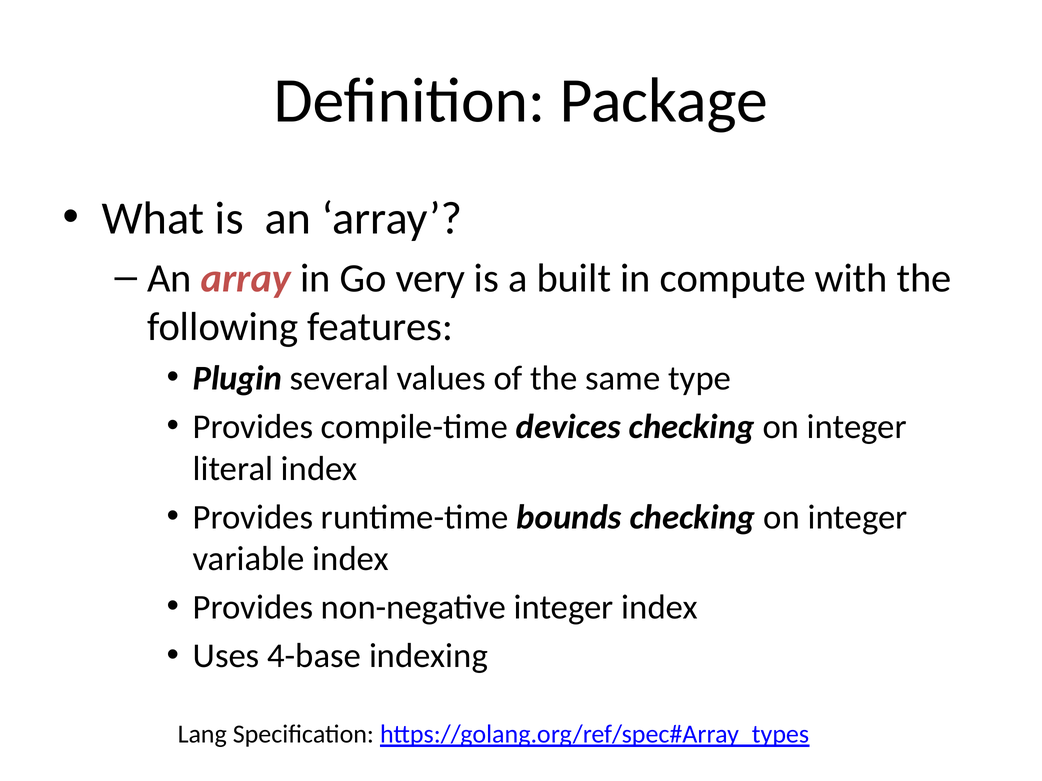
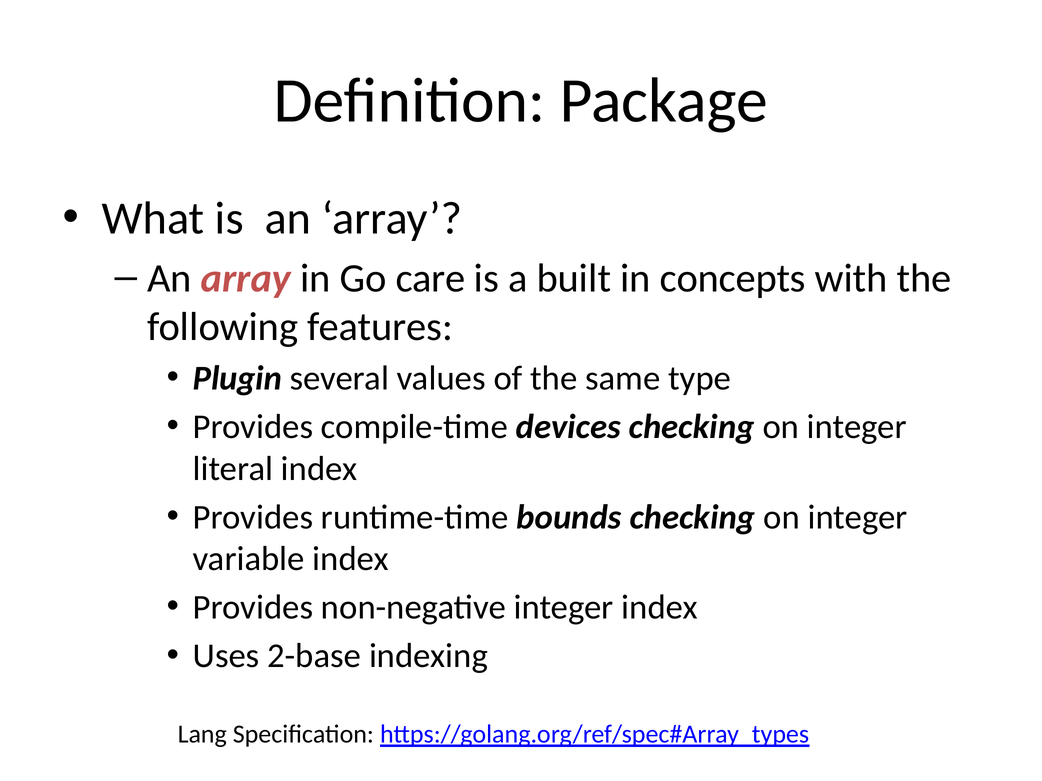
very: very -> care (430, 278)
compute: compute -> concepts (733, 278)
4-base: 4-base -> 2-base (314, 656)
